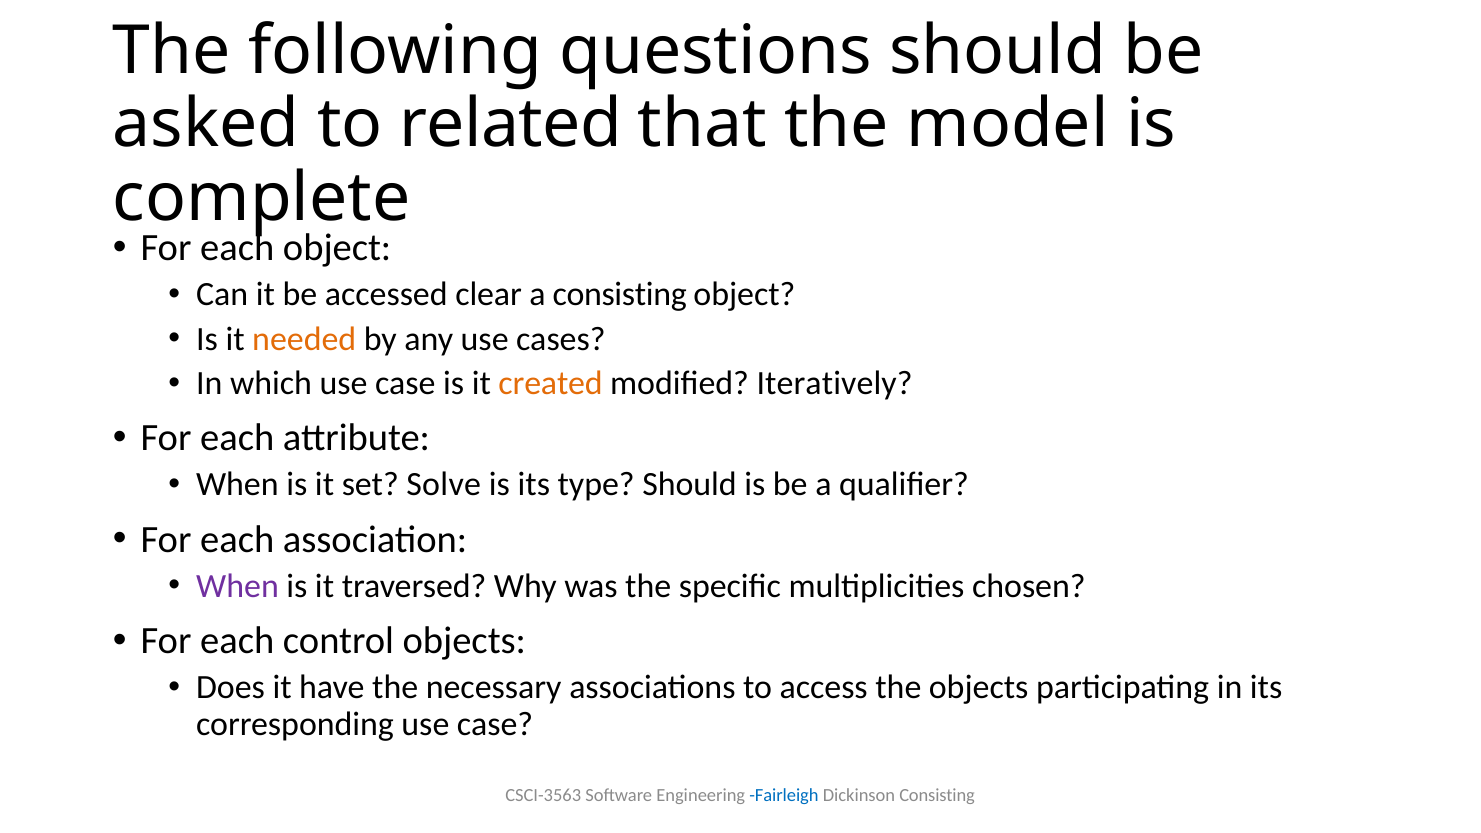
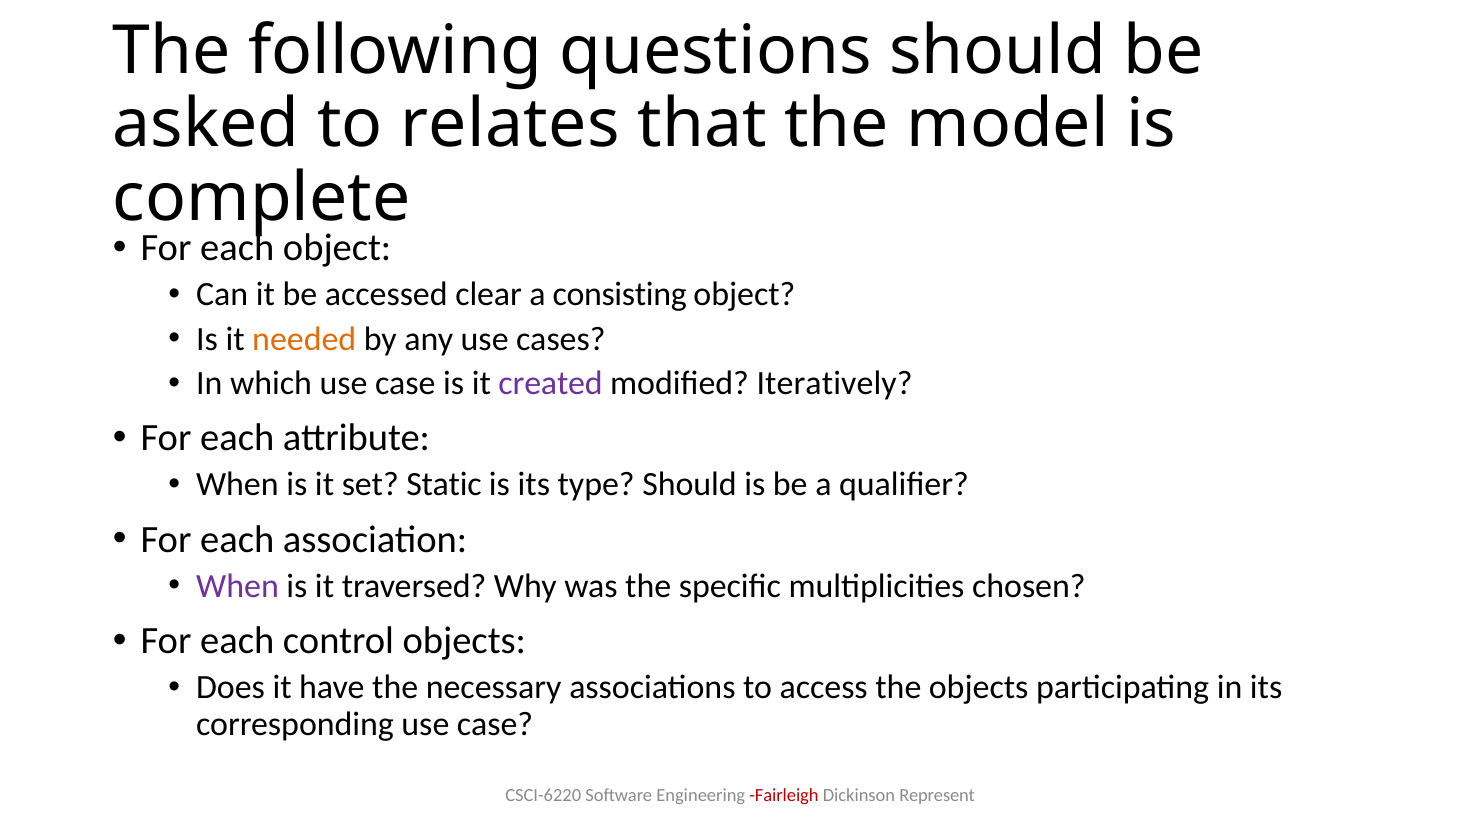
related: related -> relates (510, 124)
created colour: orange -> purple (551, 383)
Solve: Solve -> Static (444, 485)
CSCI-3563: CSCI-3563 -> CSCI-6220 (543, 795)
Fairleigh colour: blue -> red (784, 795)
Dickinson Consisting: Consisting -> Represent (937, 795)
